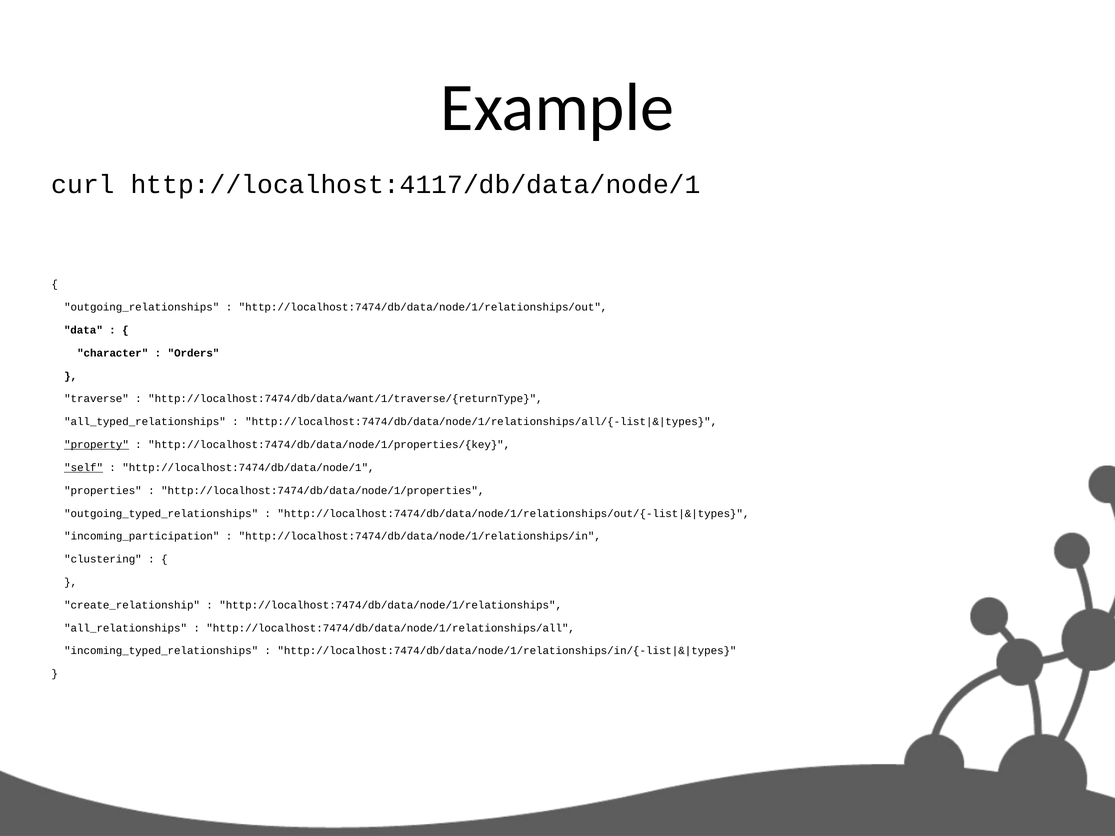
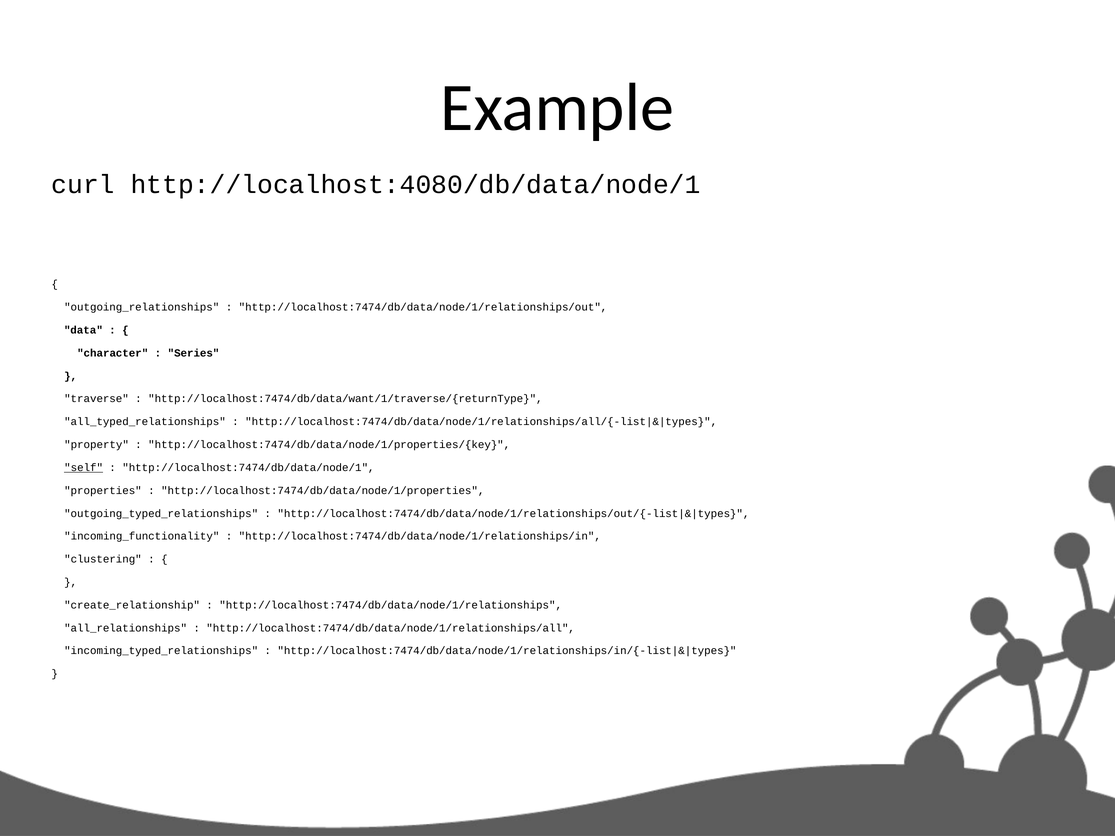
http://localhost:4117/db/data/node/1: http://localhost:4117/db/data/node/1 -> http://localhost:4080/db/data/node/1 (416, 185)
Orders: Orders -> Series (194, 353)
property underline: present -> none (97, 445)
incoming_participation: incoming_participation -> incoming_functionality (142, 536)
